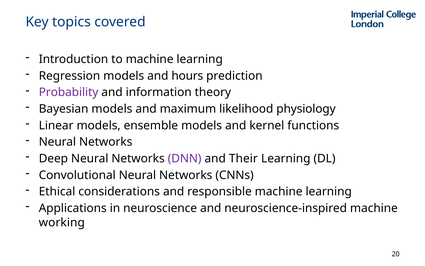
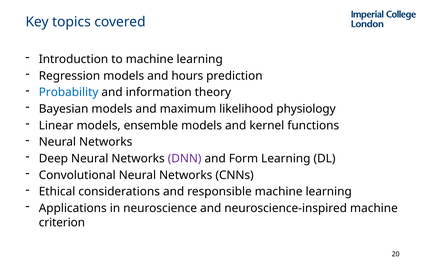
Probability colour: purple -> blue (69, 92)
Their: Their -> Form (243, 158)
working: working -> criterion (62, 222)
